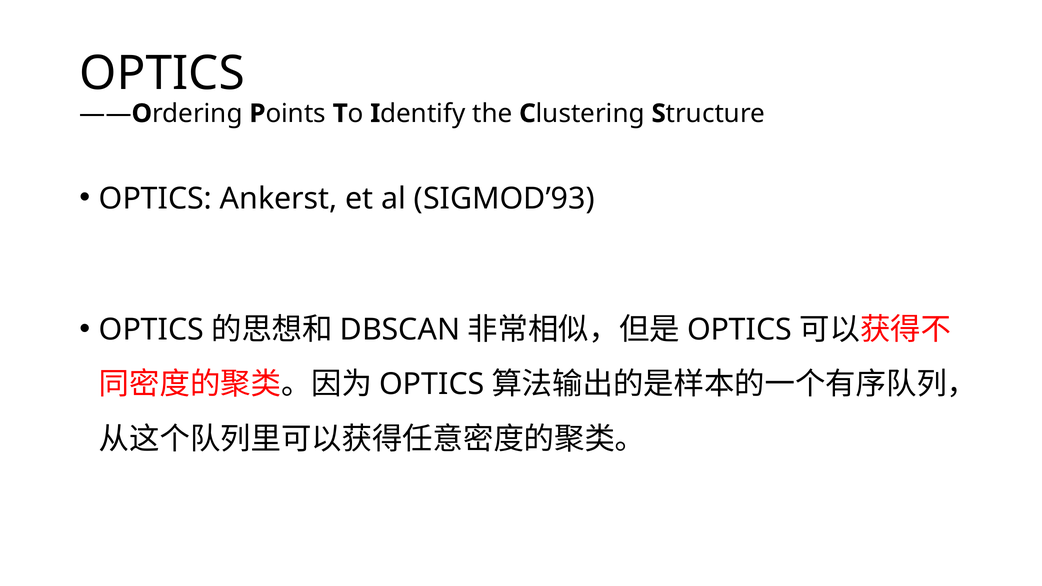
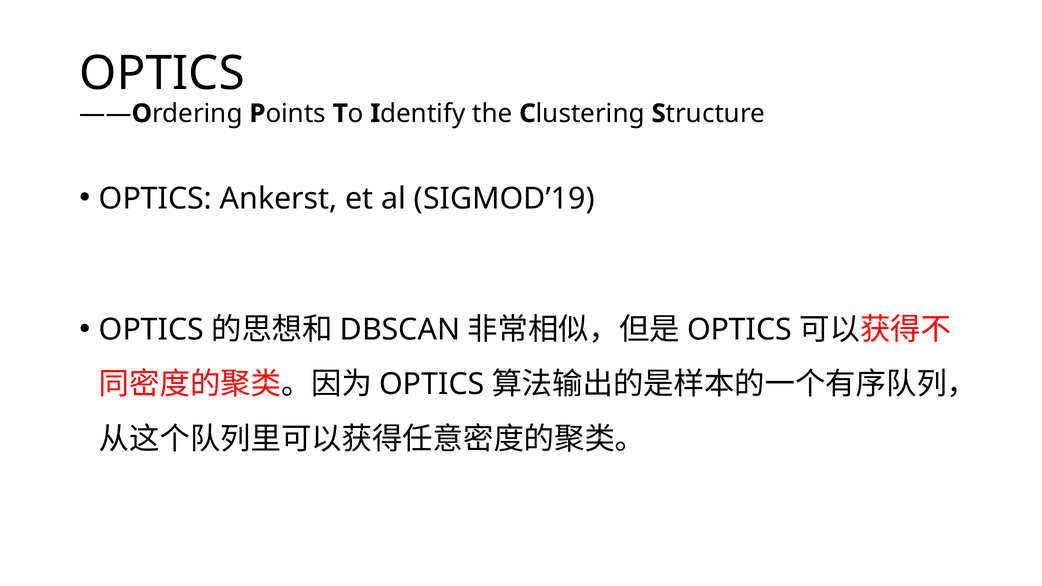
SIGMOD’93: SIGMOD’93 -> SIGMOD’19 (504, 199)
